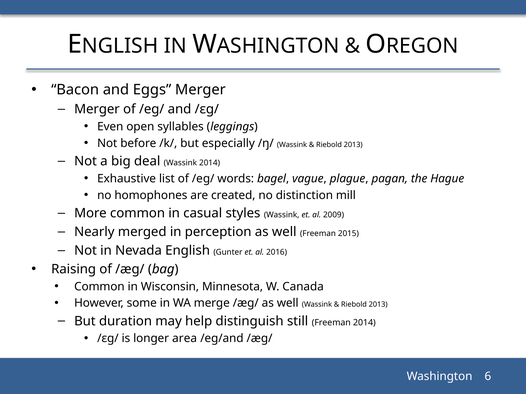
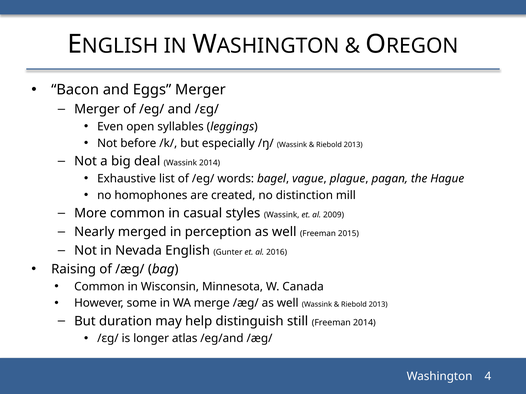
area: area -> atlas (185, 339)
6: 6 -> 4 (488, 377)
